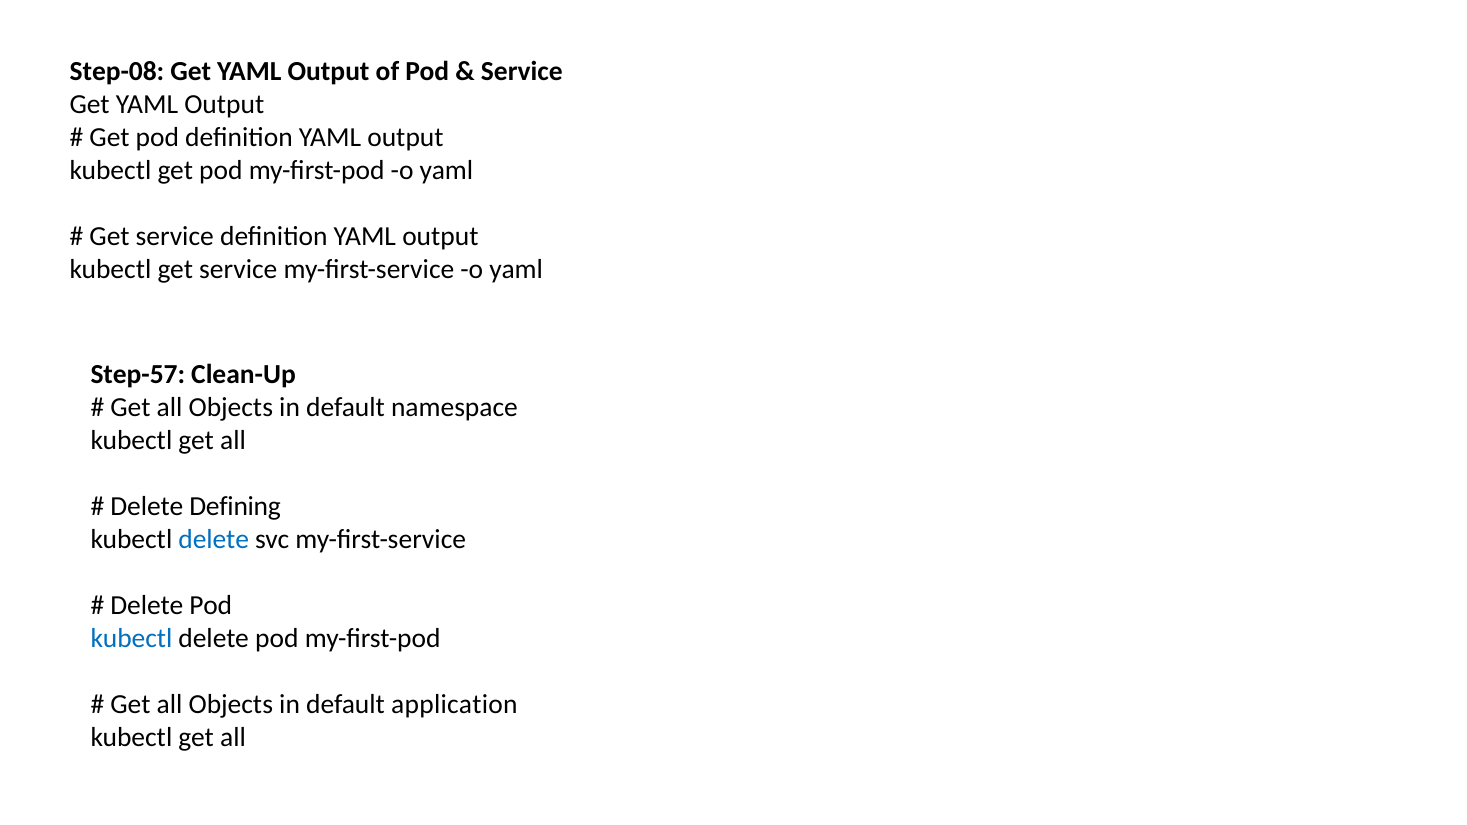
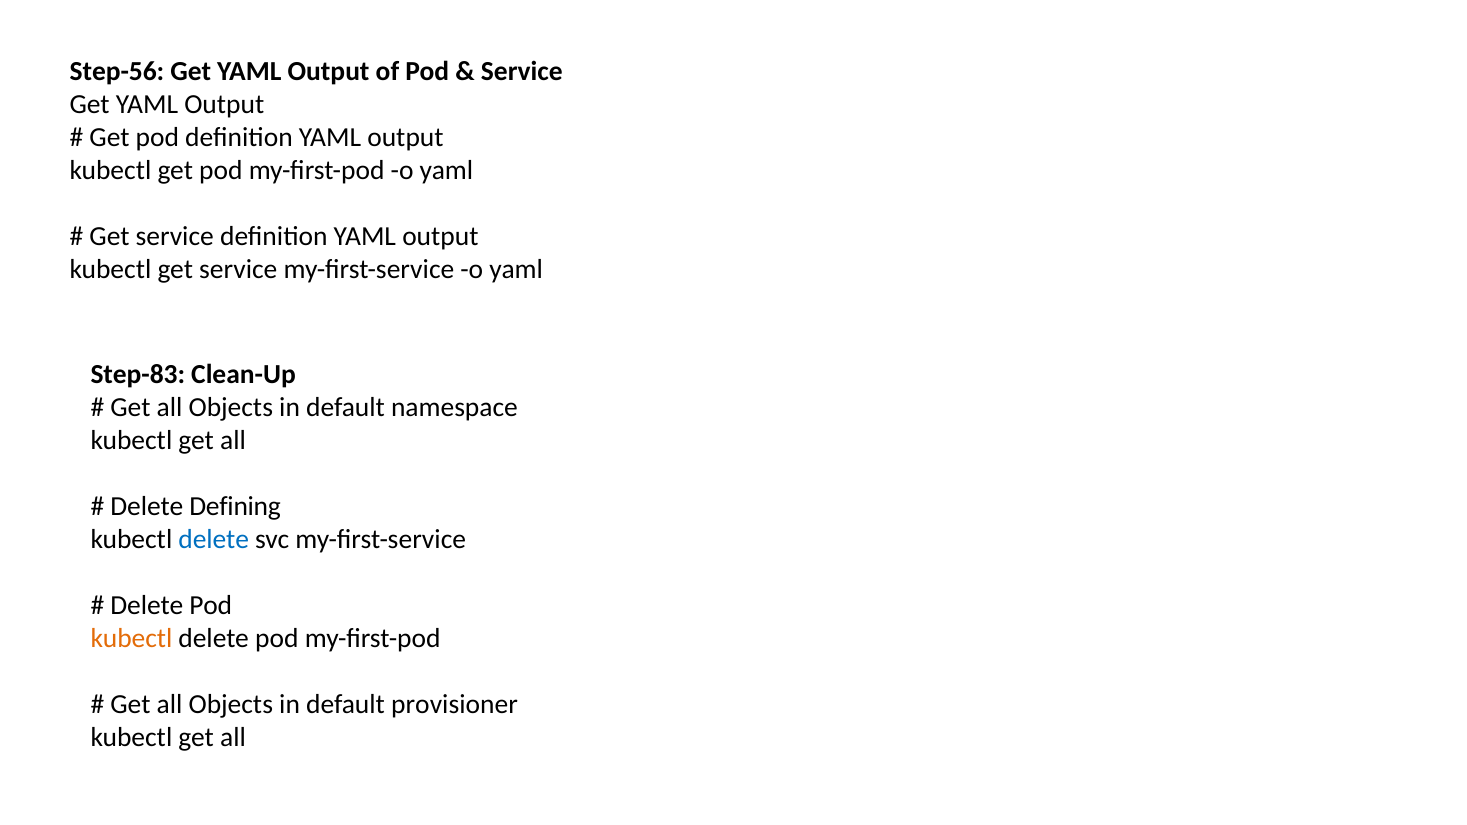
Step-08: Step-08 -> Step-56 (117, 72)
Step-57: Step-57 -> Step-83 (138, 375)
kubectl colour: blue -> orange (131, 639)
application: application -> provisioner (455, 705)
